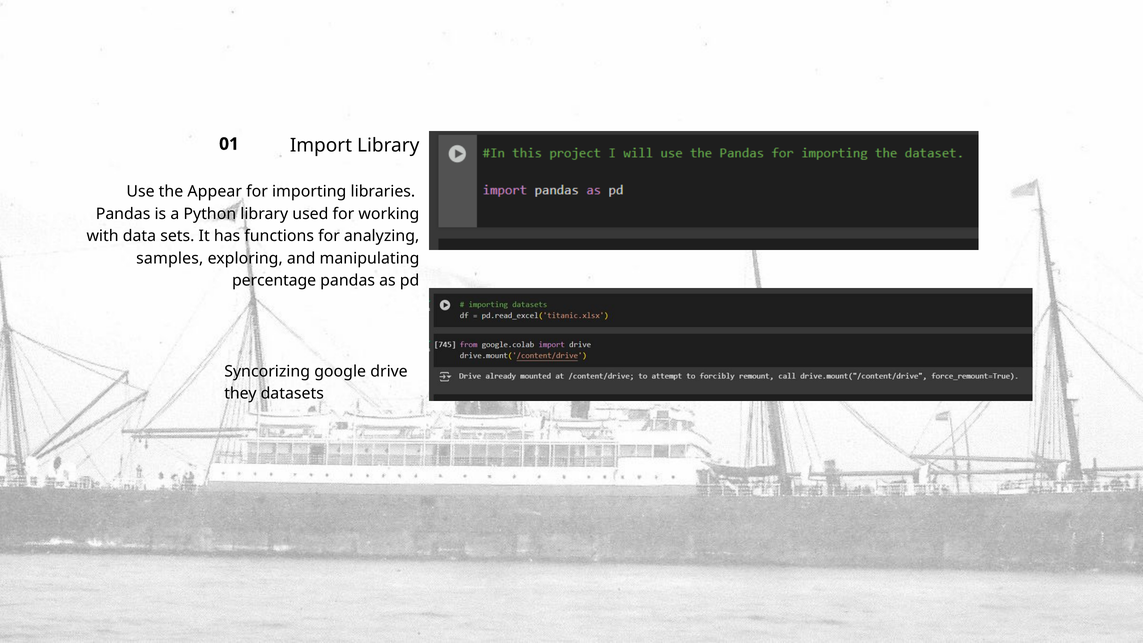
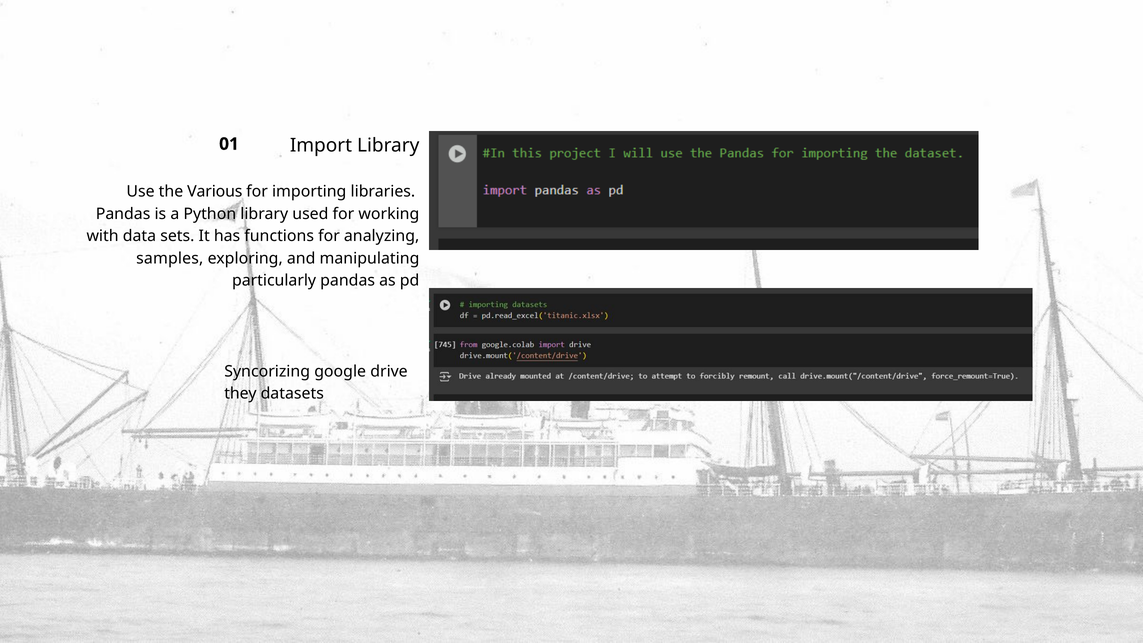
Appear: Appear -> Various (215, 192)
percentage: percentage -> particularly (274, 280)
